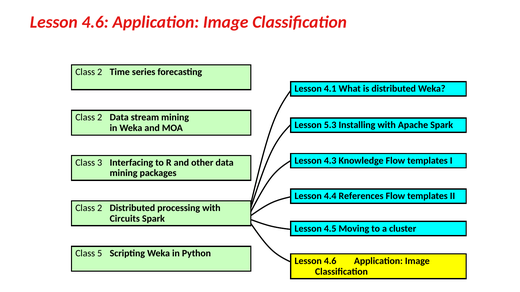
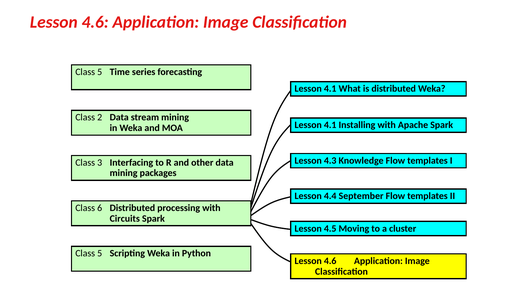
2: 2 -> 5 (100, 72)
5.3: 5.3 -> 4.1 (330, 125)
References: References -> September (361, 196)
2: 2 -> 6 (100, 208)
